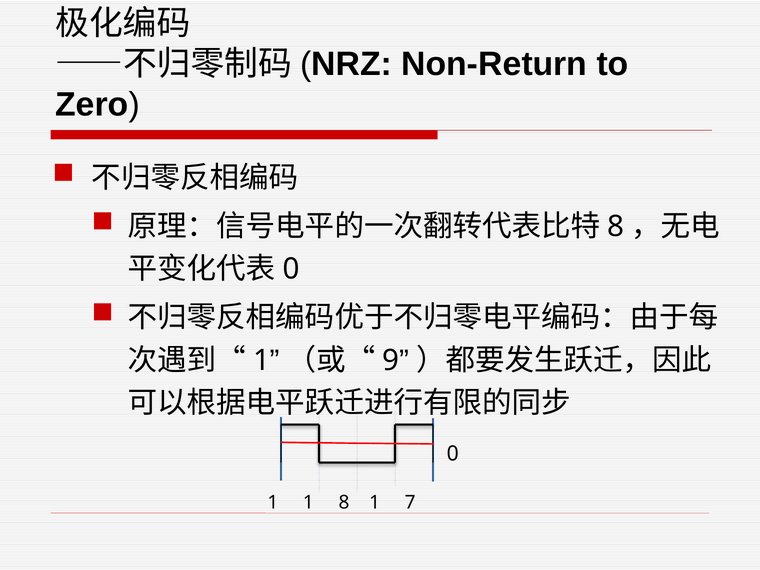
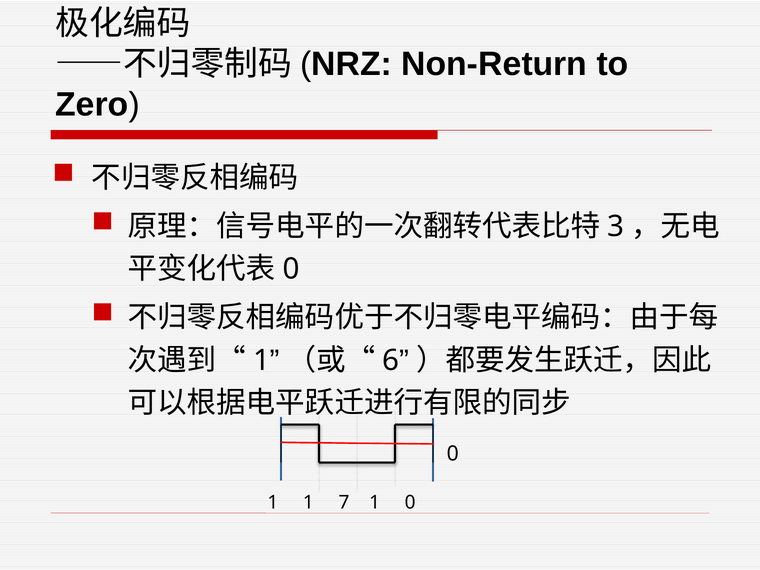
8: 8 -> 3 (616, 227)
9: 9 -> 6 (391, 360)
1 8: 8 -> 7 (344, 503)
1 7: 7 -> 0 (410, 503)
